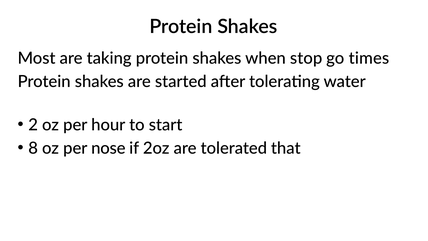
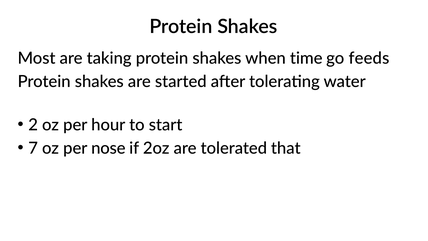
stop: stop -> time (306, 58)
times: times -> feeds (369, 58)
8: 8 -> 7 (33, 148)
